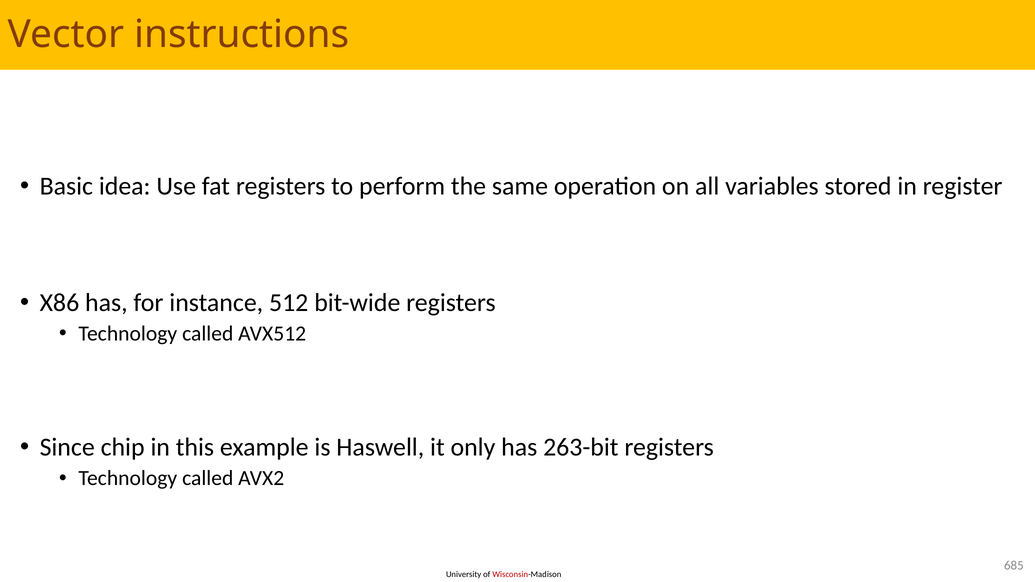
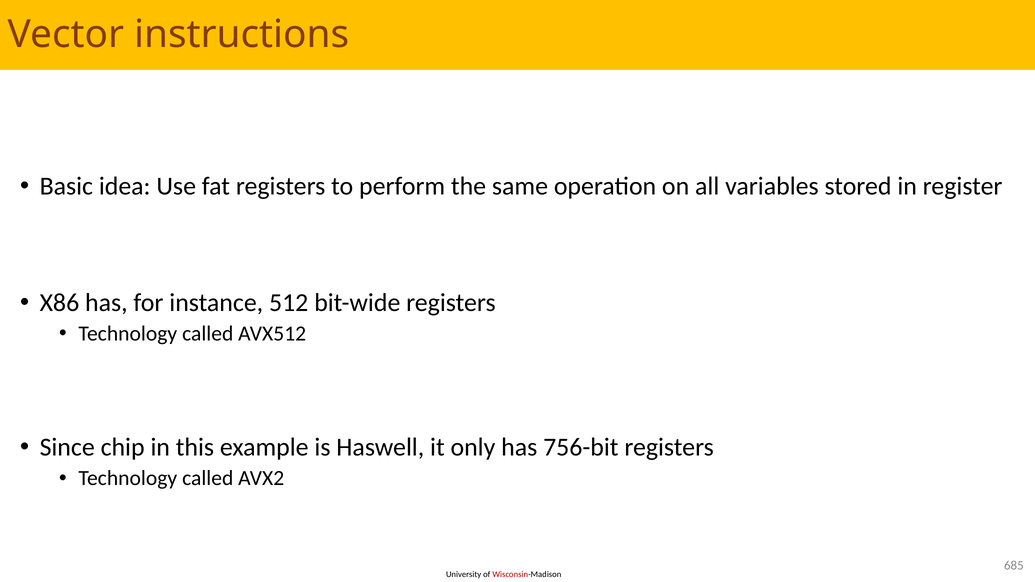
263-bit: 263-bit -> 756-bit (581, 447)
